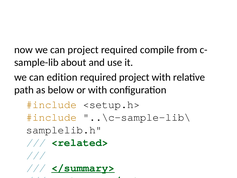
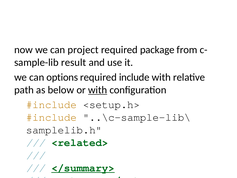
compile: compile -> package (157, 50)
about: about -> result (74, 62)
edition: edition -> options (62, 77)
required project: project -> include (134, 77)
with underline: none -> present (98, 90)
